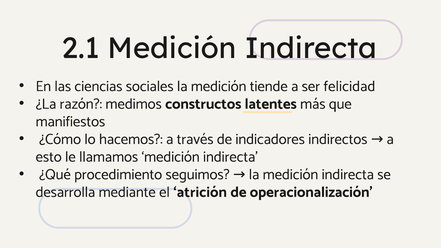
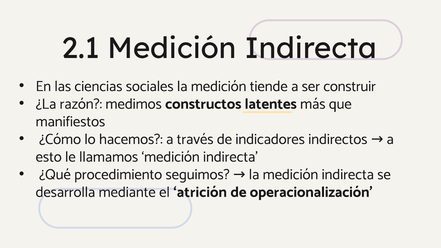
felicidad: felicidad -> construir (350, 86)
